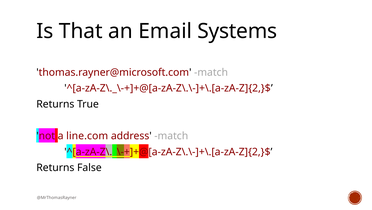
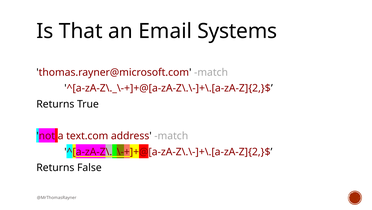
line.com: line.com -> text.com (87, 135)
